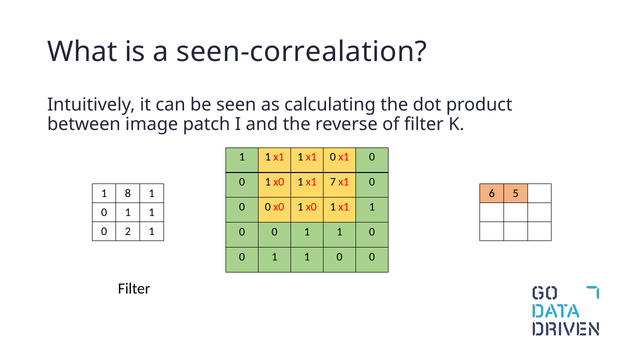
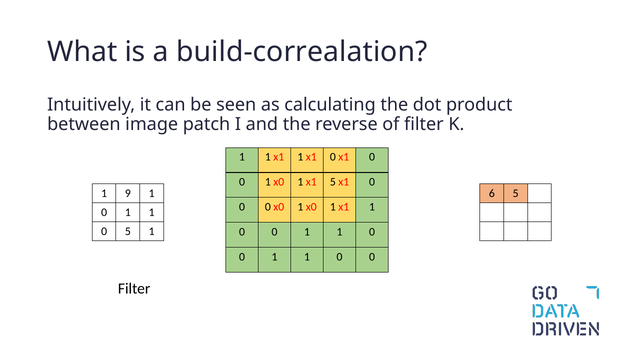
seen-correalation: seen-correalation -> build-correalation (302, 52)
7: 7 -> 5 (333, 182)
8: 8 -> 9 (128, 193)
0 2: 2 -> 5 (128, 231)
